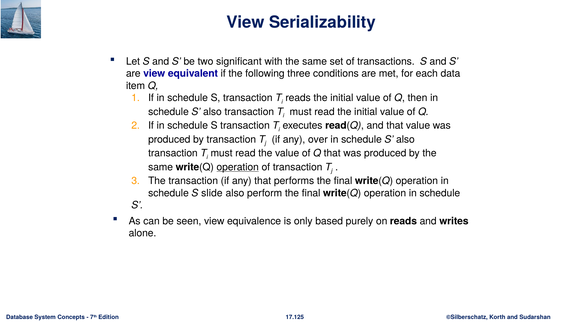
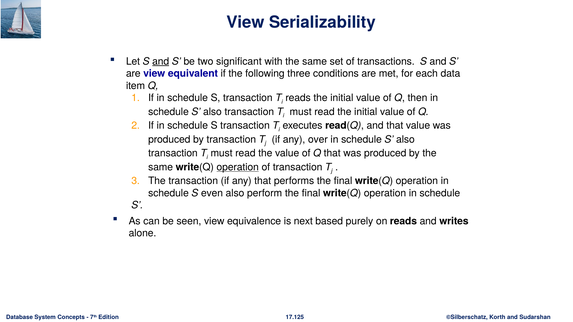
and underline: none -> present (161, 61)
slide: slide -> even (212, 193)
only: only -> next (303, 221)
